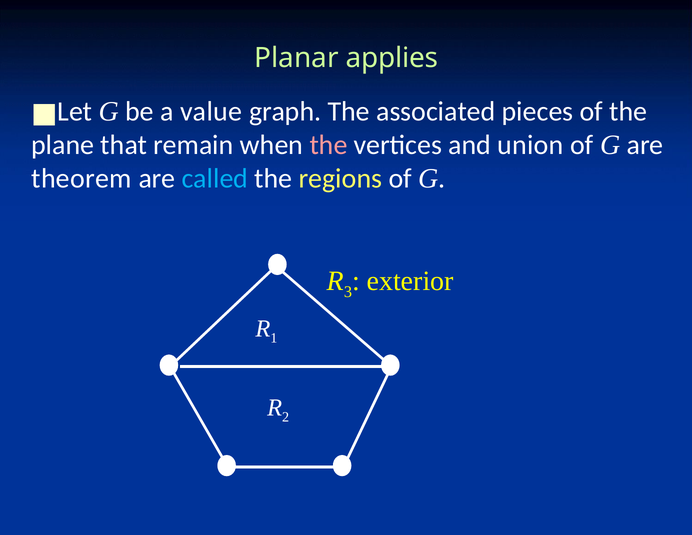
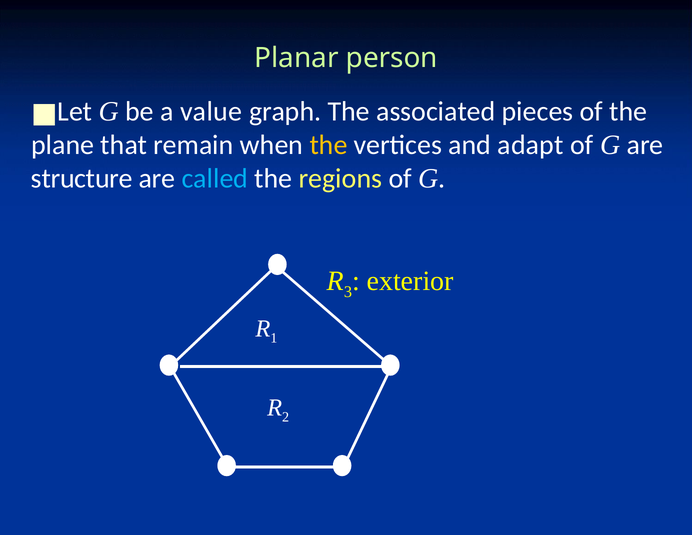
applies: applies -> person (392, 58)
the colour: pink -> yellow (328, 145)
union: union -> adapt (531, 145)
theorem: theorem -> structure (82, 179)
